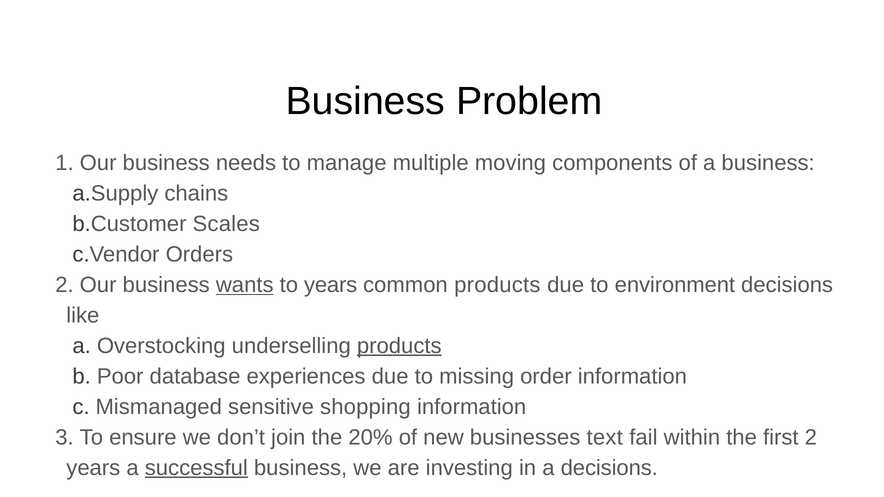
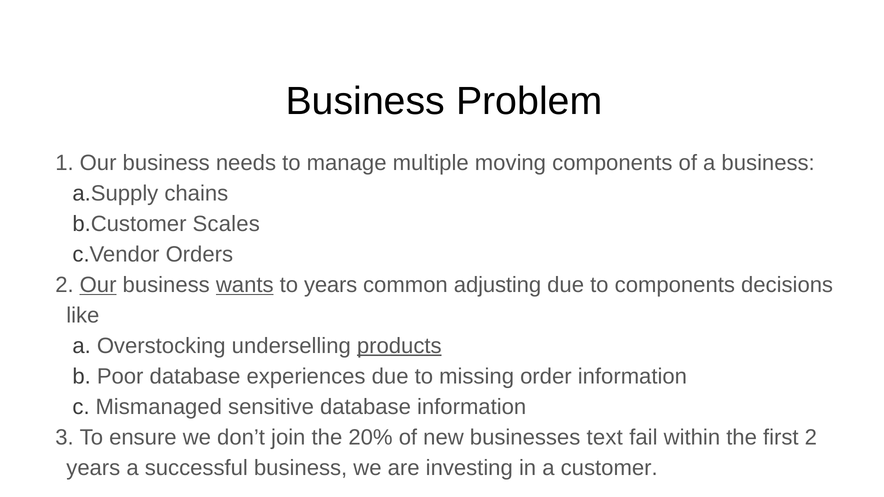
Our underline: none -> present (98, 285)
common products: products -> adjusting (498, 285)
to environment: environment -> components (675, 285)
sensitive shopping: shopping -> database (365, 407)
successful underline: present -> none (196, 468)
a decisions: decisions -> customer (609, 468)
